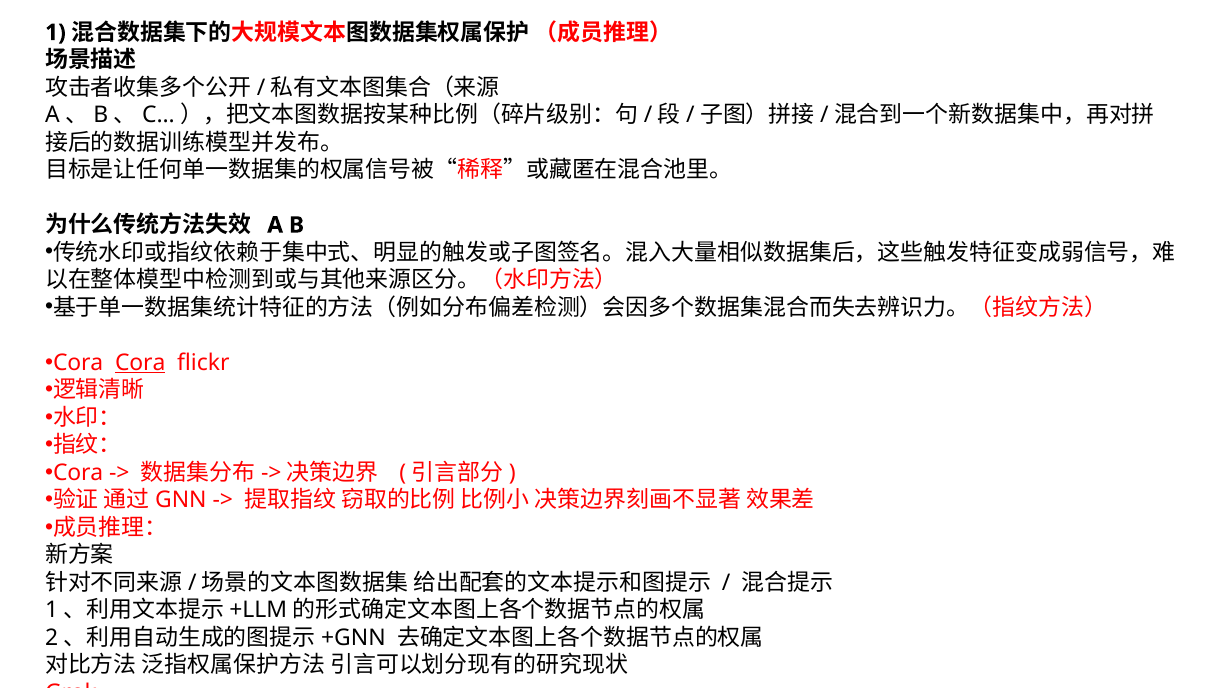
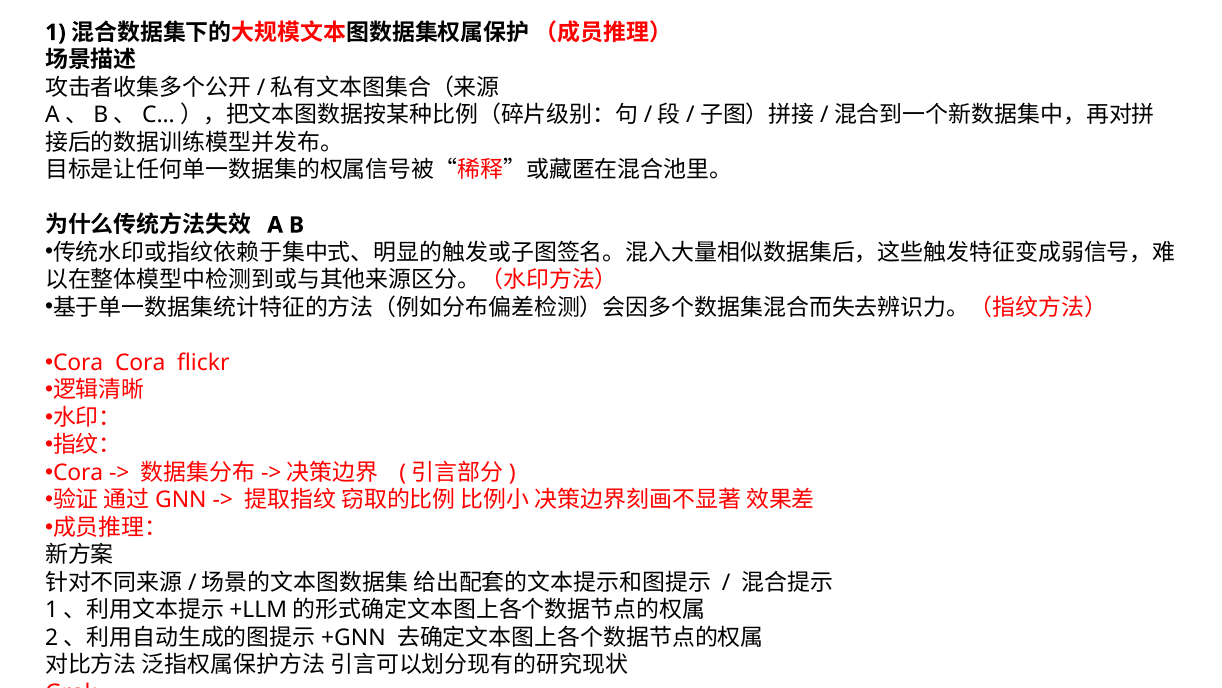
Cora underline: present -> none (140, 362)
